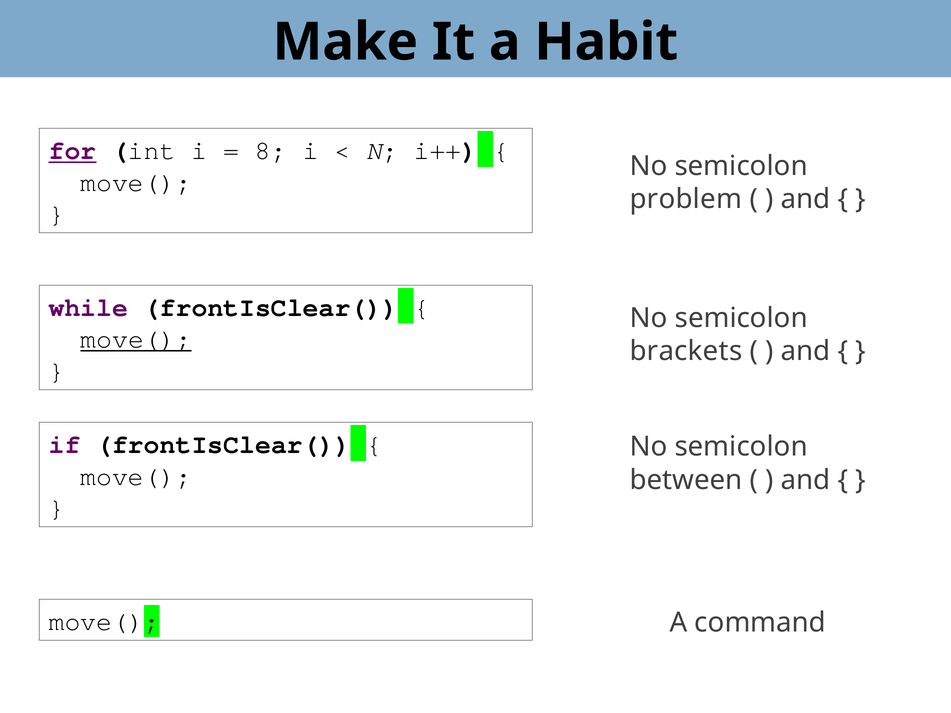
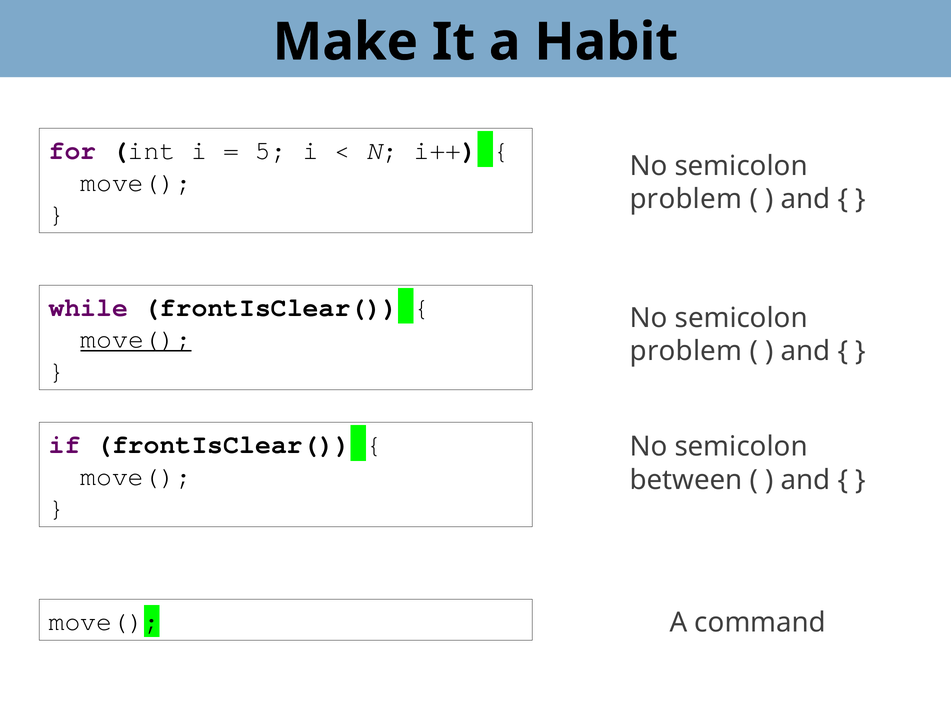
for underline: present -> none (72, 151)
8: 8 -> 5 (271, 151)
brackets: brackets -> problem (686, 351)
